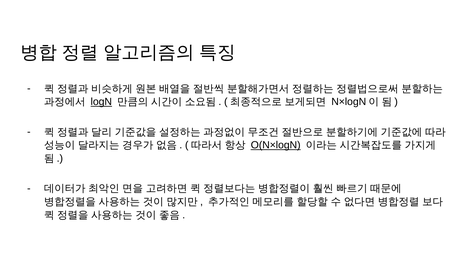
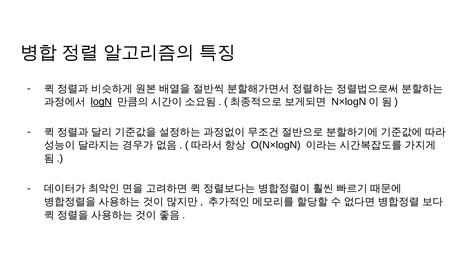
O(N×logN underline: present -> none (276, 145)
